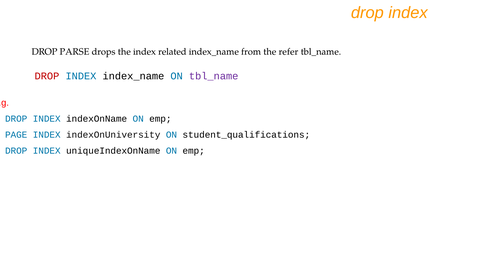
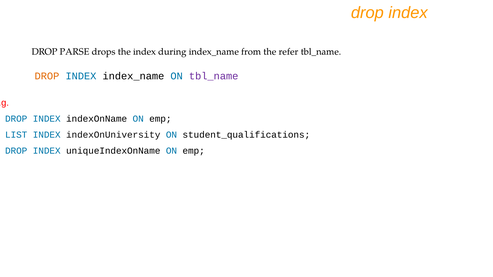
related: related -> during (172, 52)
DROP colour: red -> orange (47, 76)
PAGE: PAGE -> LIST (16, 135)
